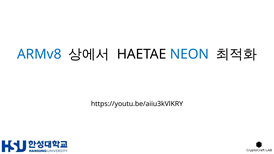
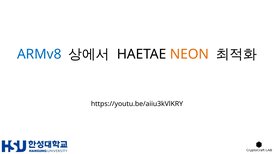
NEON colour: blue -> orange (189, 54)
